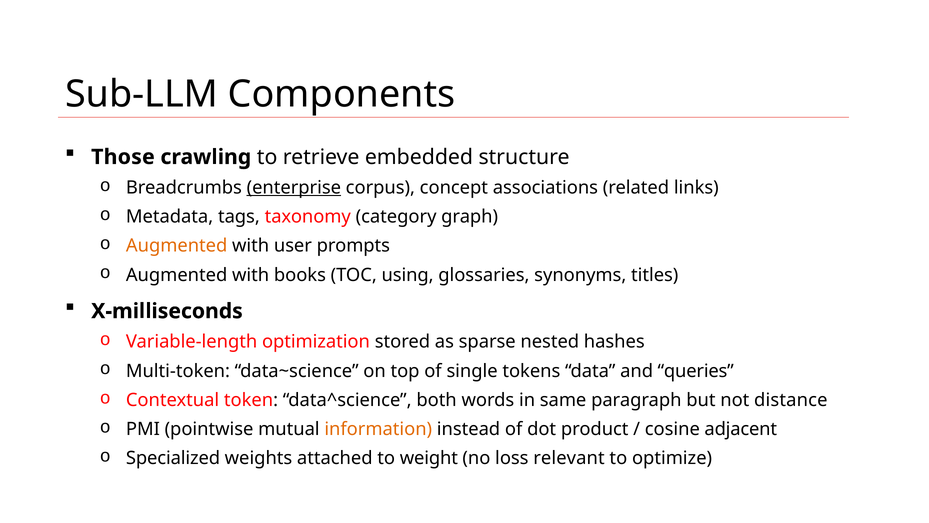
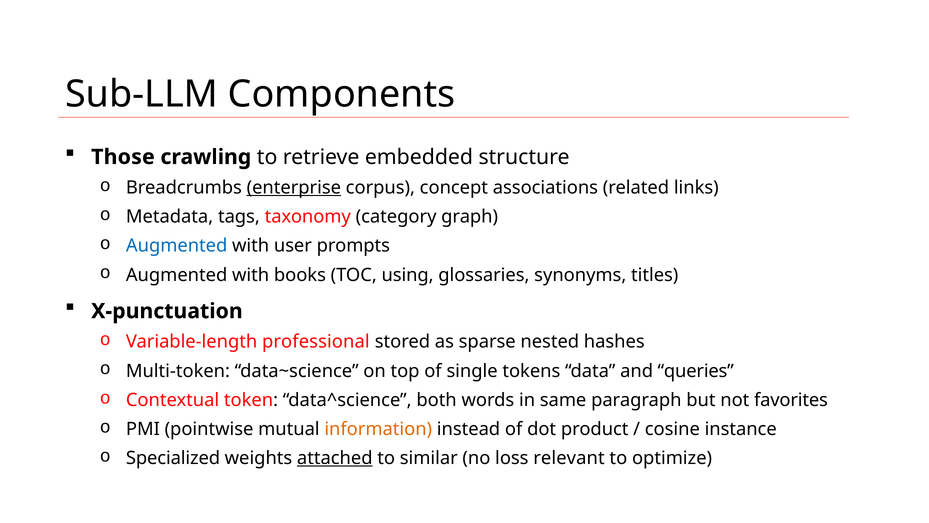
Augmented colour: orange -> blue (177, 246)
X-milliseconds: X-milliseconds -> X-punctuation (167, 311)
optimization: optimization -> professional (316, 342)
distance: distance -> favorites (791, 400)
adjacent: adjacent -> instance (741, 429)
attached underline: none -> present (335, 458)
weight: weight -> similar (429, 458)
